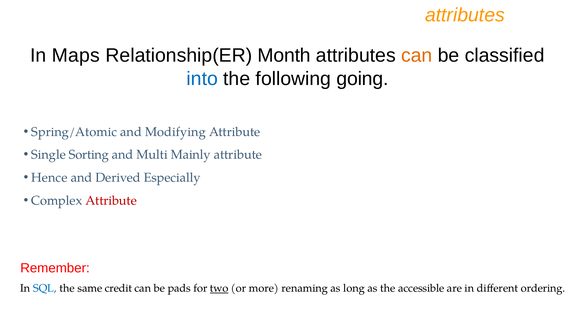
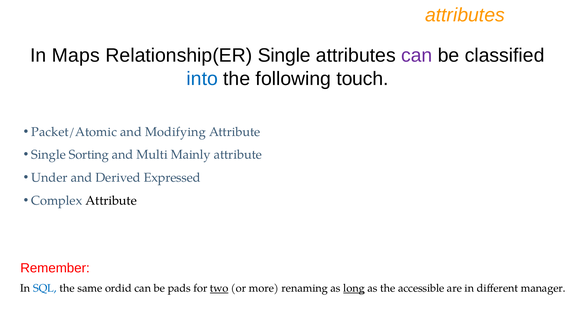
Relationship(ER Month: Month -> Single (284, 55)
can colour: orange -> purple (417, 55)
going: going -> touch (362, 79)
Spring/Atomic: Spring/Atomic -> Packet/Atomic (74, 132)
Hence: Hence -> Under (49, 178)
Especially: Especially -> Expressed (172, 178)
Attribute colour: red -> black (111, 201)
credit: credit -> ordid (118, 289)
long underline: none -> present (354, 289)
ordering: ordering -> manager (543, 289)
